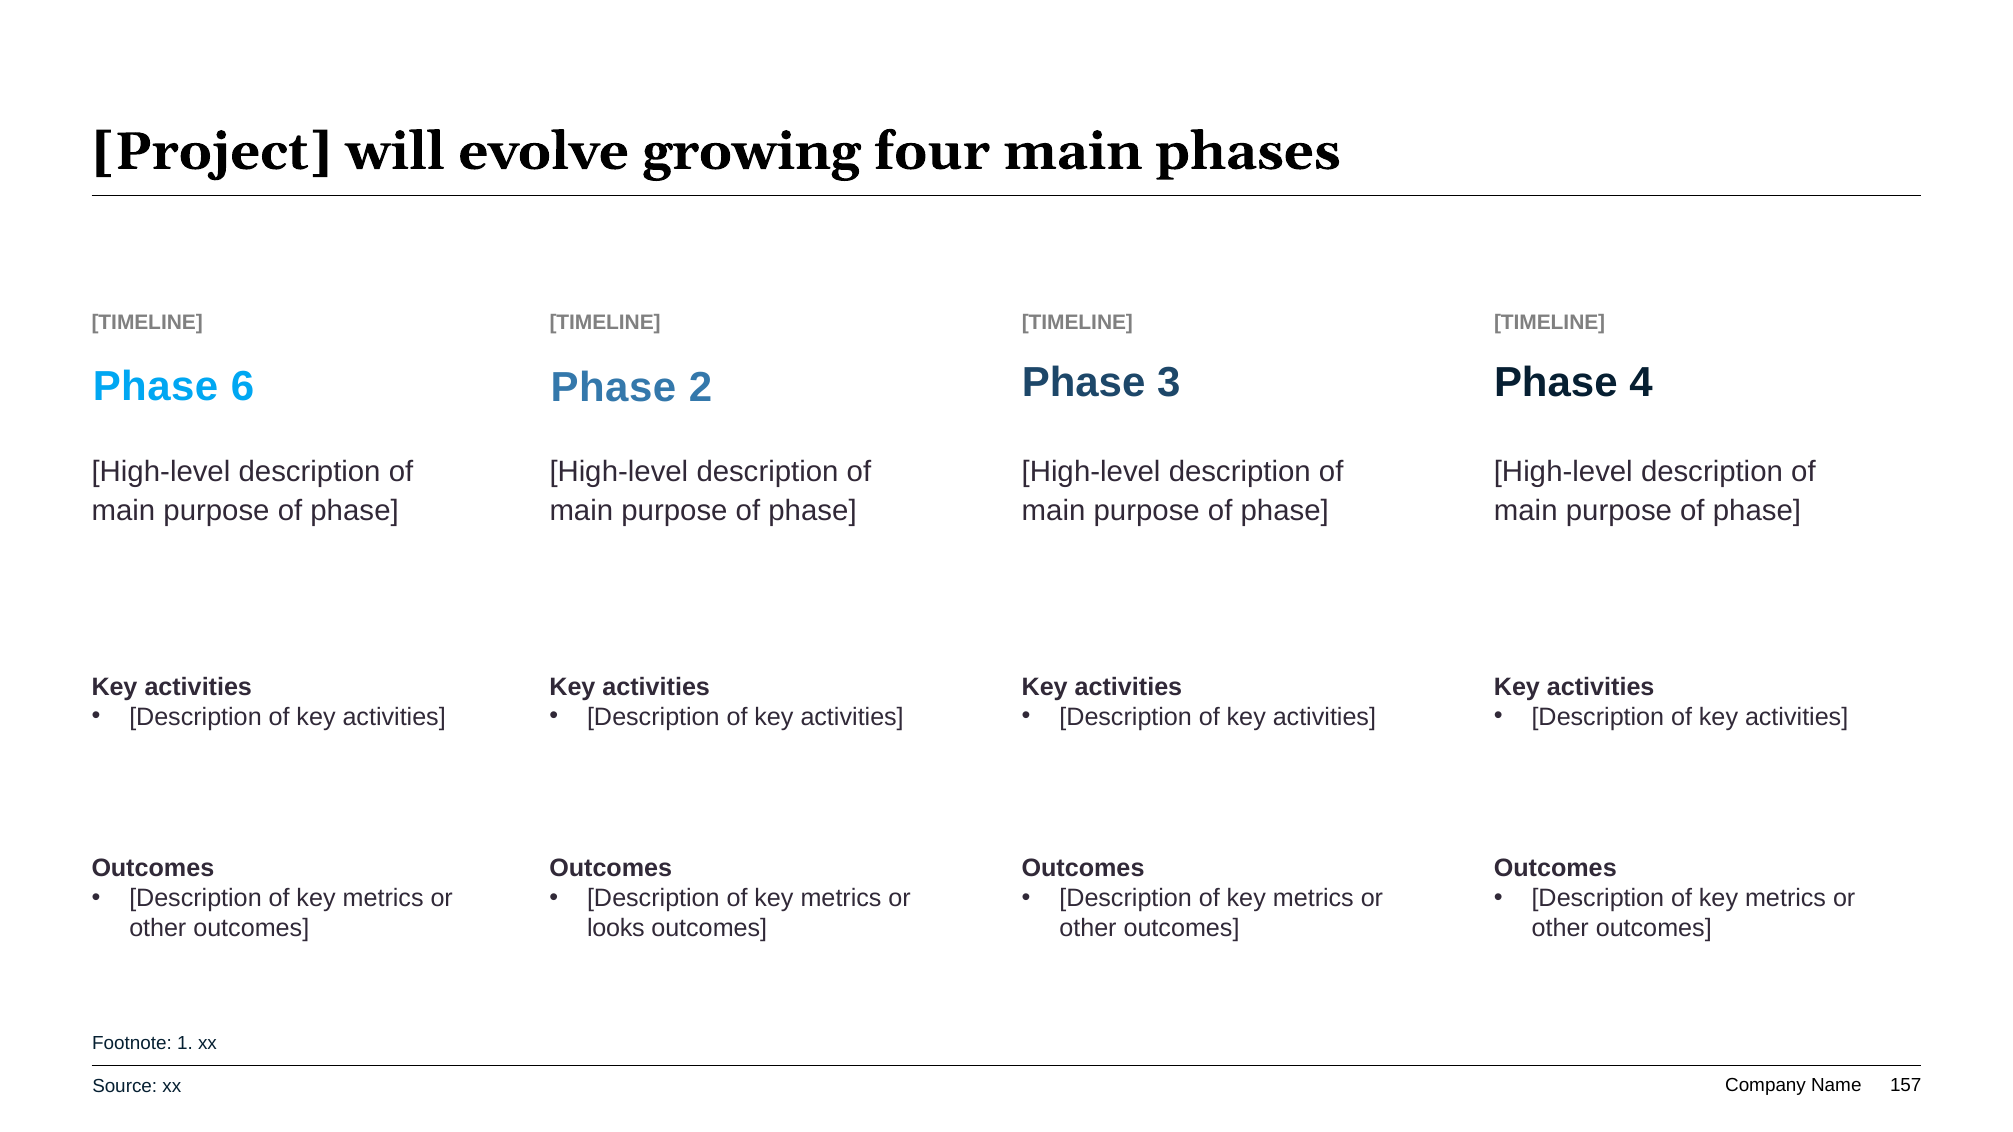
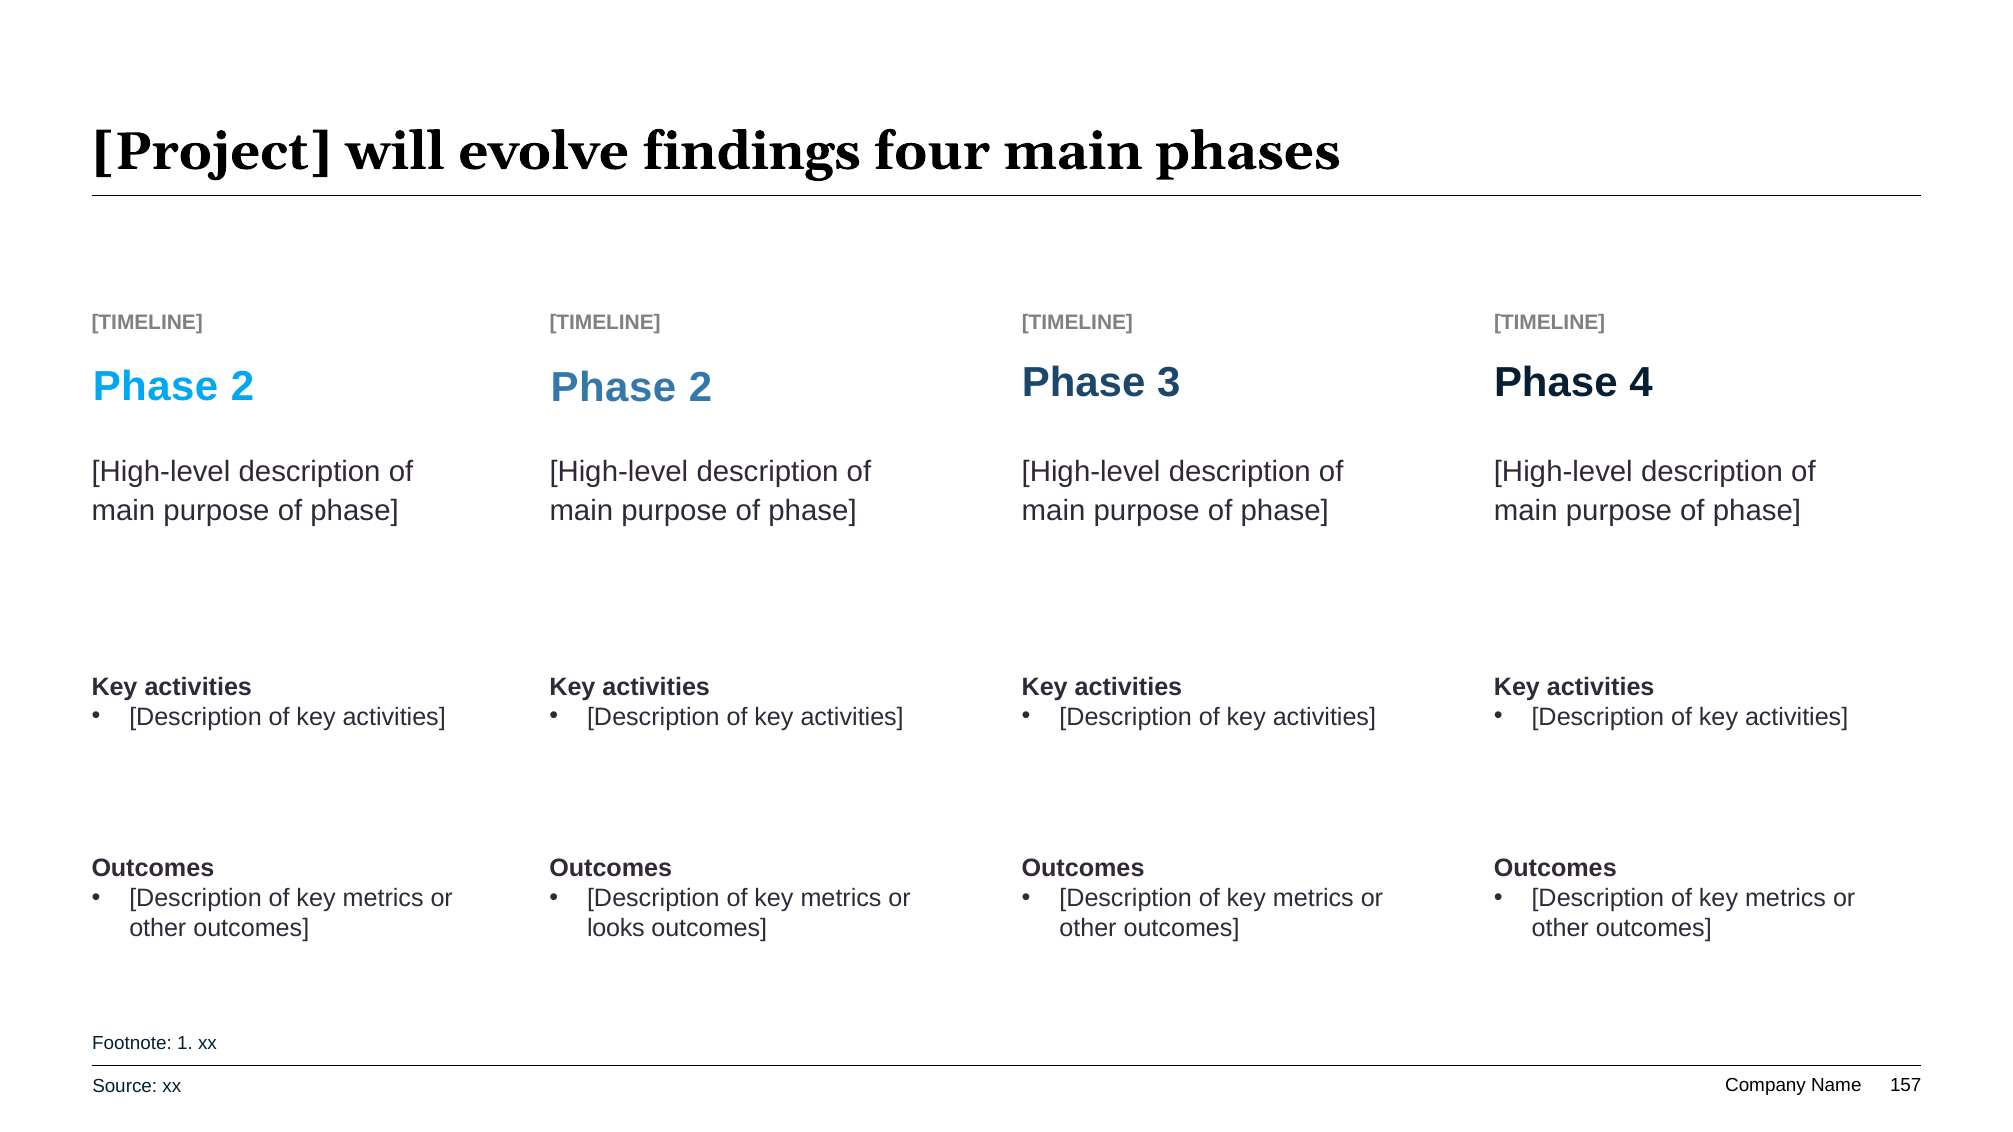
growing: growing -> findings (751, 152)
6: 6 -> 2 (243, 387)
